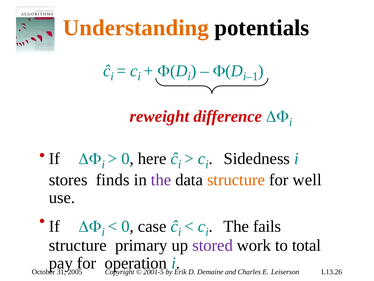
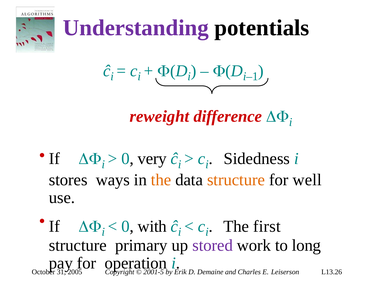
Understanding colour: orange -> purple (136, 28)
here: here -> very (152, 158)
finds: finds -> ways (113, 180)
the colour: purple -> orange (161, 180)
case: case -> with (152, 226)
fails: fails -> first (267, 226)
total: total -> long (306, 245)
